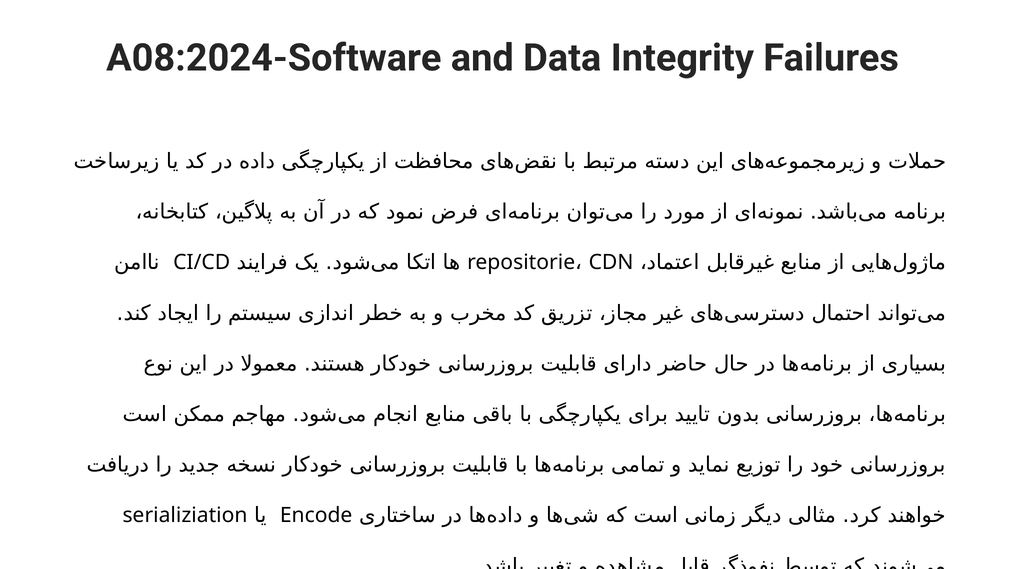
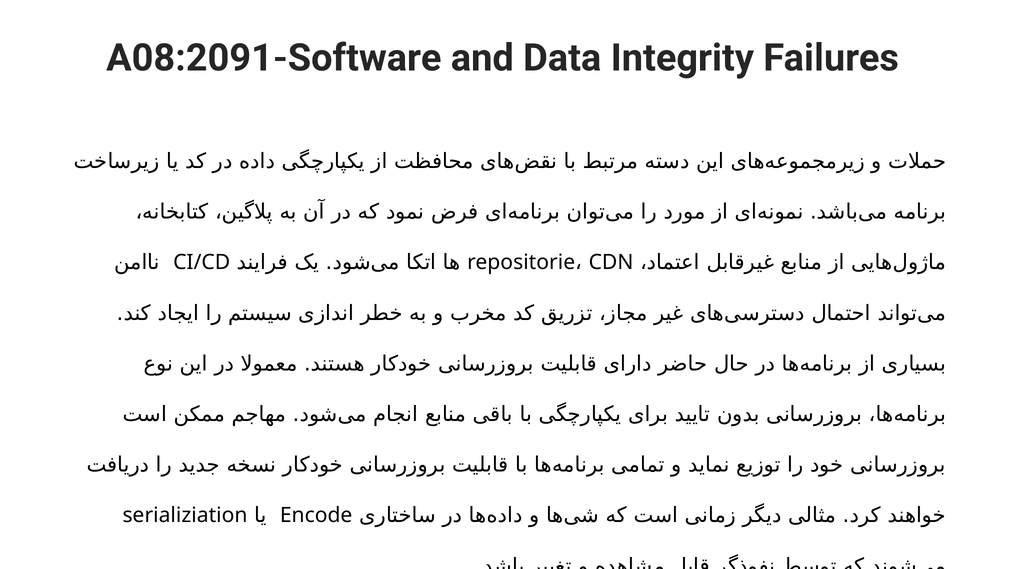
A08:2024-Software: A08:2024-Software -> A08:2091-Software (274, 58)
